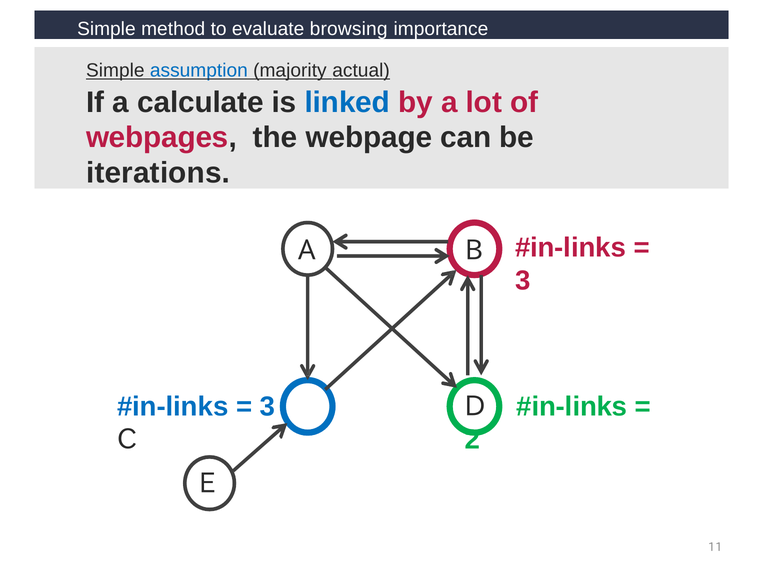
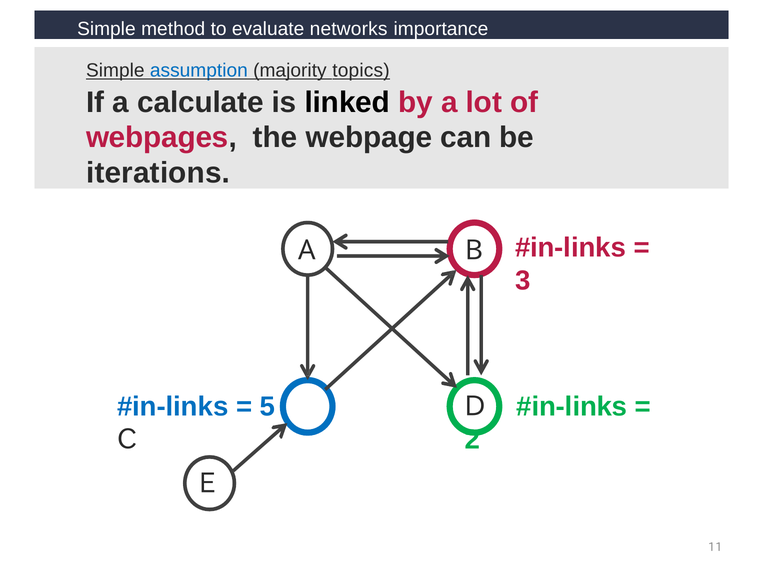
browsing: browsing -> networks (349, 29)
actual: actual -> topics (361, 71)
linked colour: blue -> black (347, 102)
3: 3 -> 5 (268, 407)
